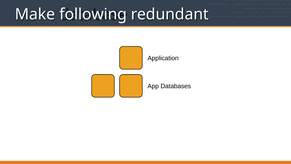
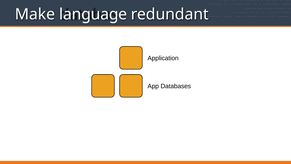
following: following -> language (93, 14)
